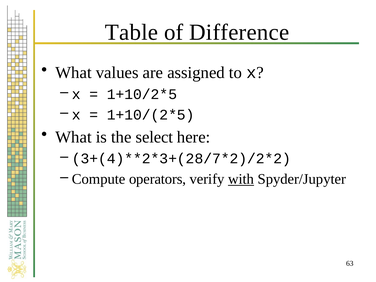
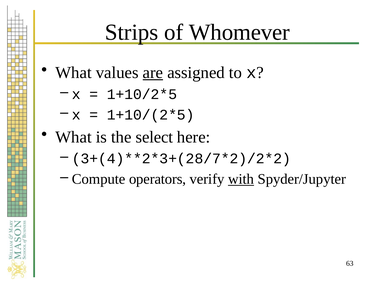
Table: Table -> Strips (132, 32)
Difference: Difference -> Whomever (239, 32)
are underline: none -> present (153, 73)
